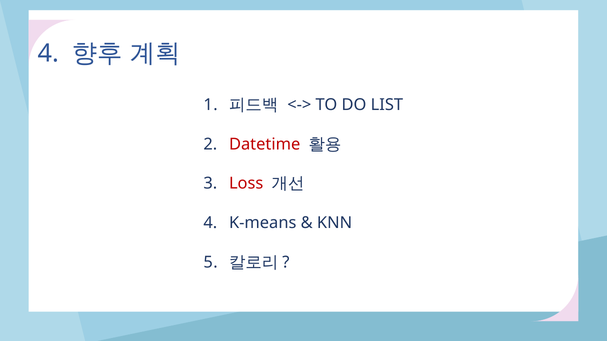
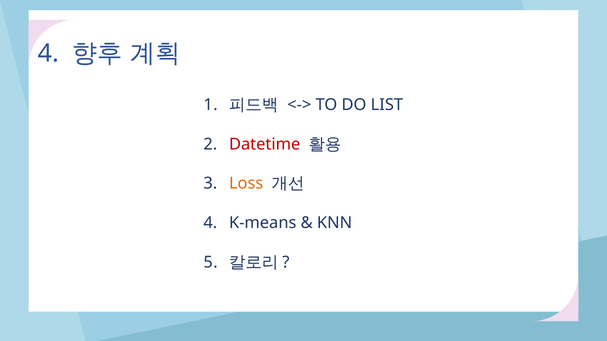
Loss colour: red -> orange (246, 184)
